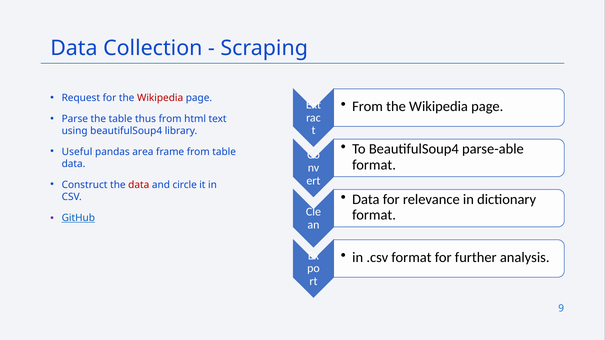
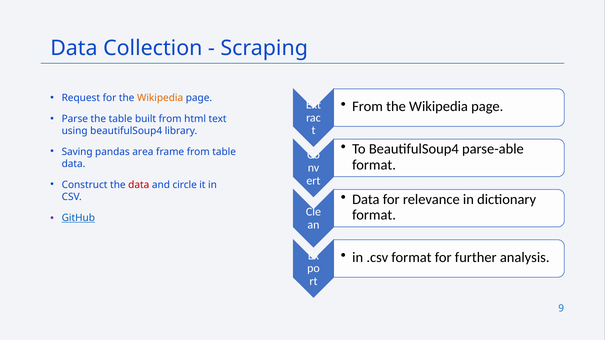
Wikipedia colour: red -> orange (160, 98)
thus: thus -> built (146, 119)
Useful: Useful -> Saving (77, 152)
